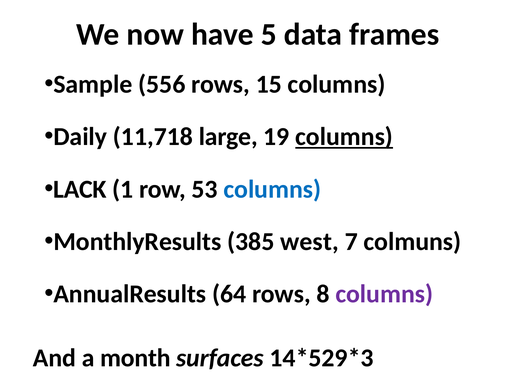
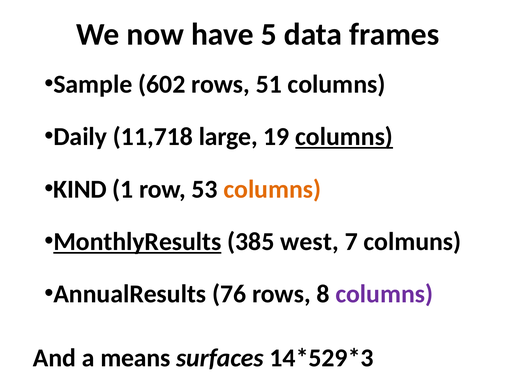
556: 556 -> 602 (162, 84)
15: 15 -> 51 (269, 84)
LACK: LACK -> KIND (80, 189)
columns colour: blue -> orange (272, 189)
MonthlyResults underline: none -> present (137, 242)
64: 64 -> 76 (229, 294)
month: month -> means (135, 358)
